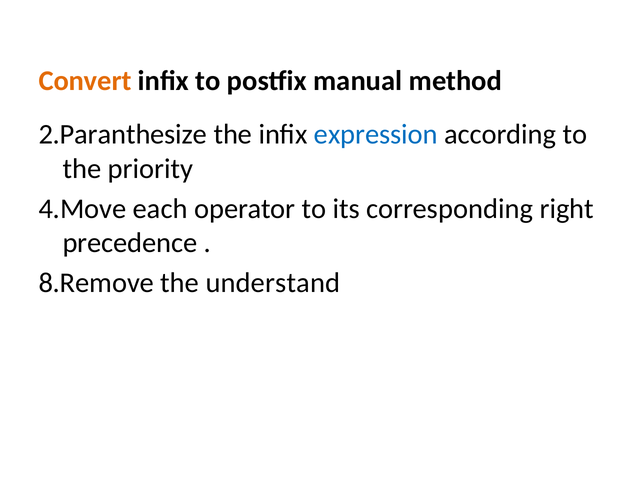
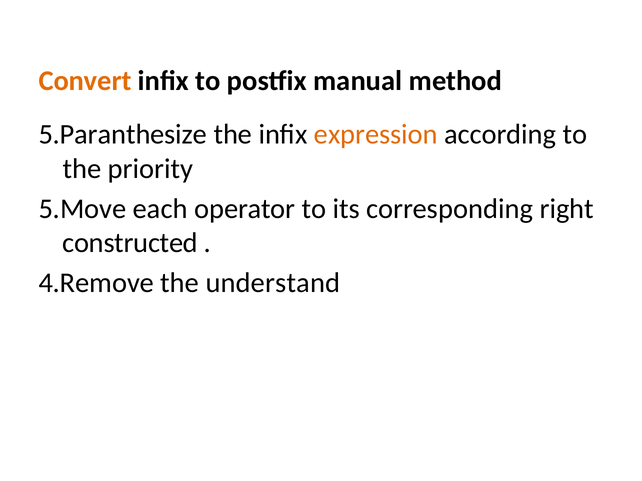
2.Paranthesize: 2.Paranthesize -> 5.Paranthesize (123, 135)
expression colour: blue -> orange (376, 135)
4.Move: 4.Move -> 5.Move (82, 209)
precedence: precedence -> constructed (130, 243)
8.Remove: 8.Remove -> 4.Remove (96, 283)
